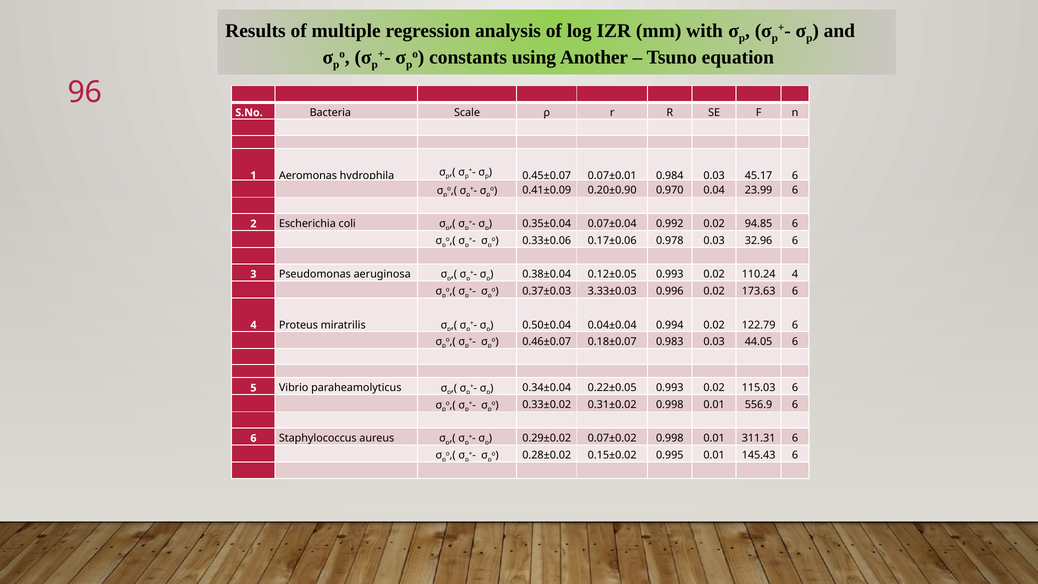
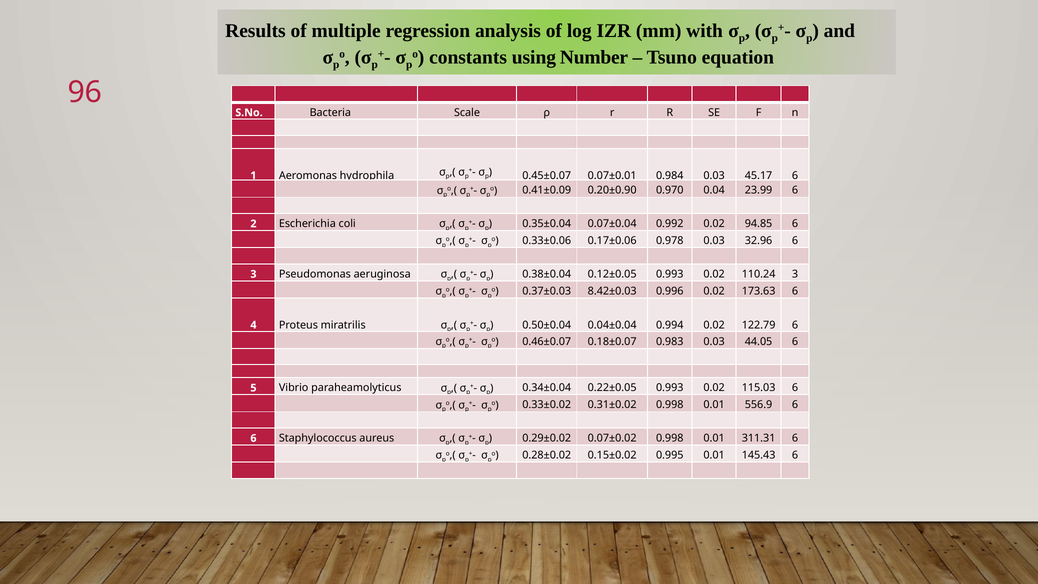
Another: Another -> Number (594, 57)
110.24 4: 4 -> 3 (795, 274)
3.33±0.03: 3.33±0.03 -> 8.42±0.03 (612, 291)
